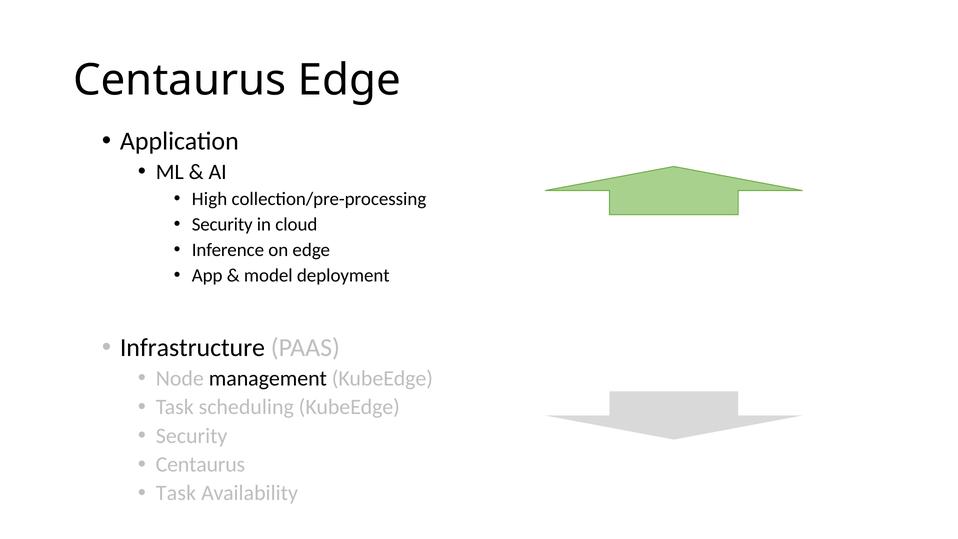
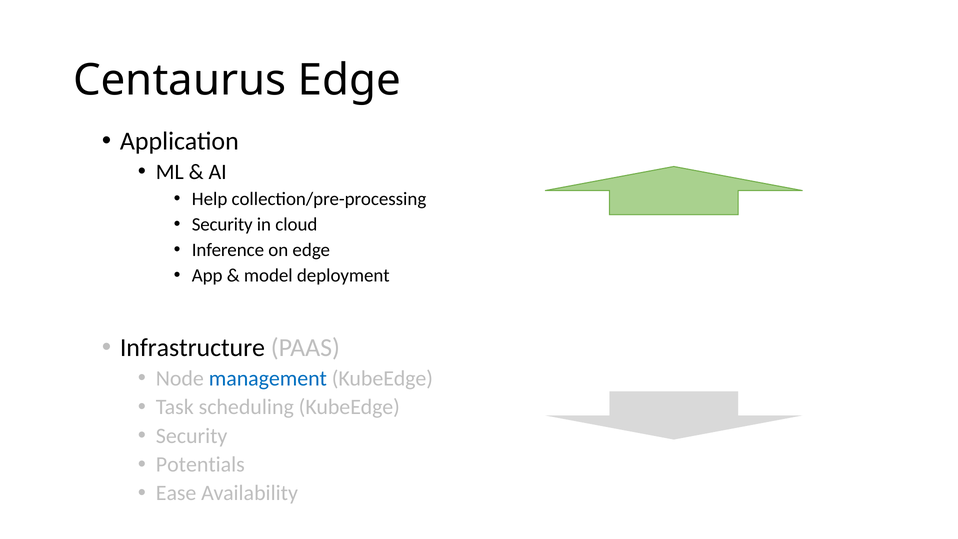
High: High -> Help (210, 199)
management colour: black -> blue (268, 378)
Centaurus: Centaurus -> Potentials (200, 464)
Task: Task -> Ease (176, 493)
